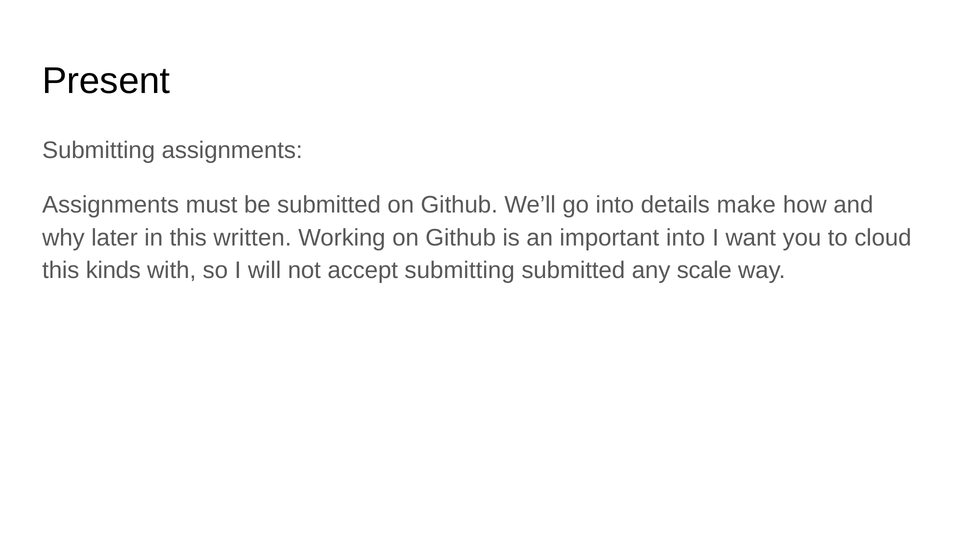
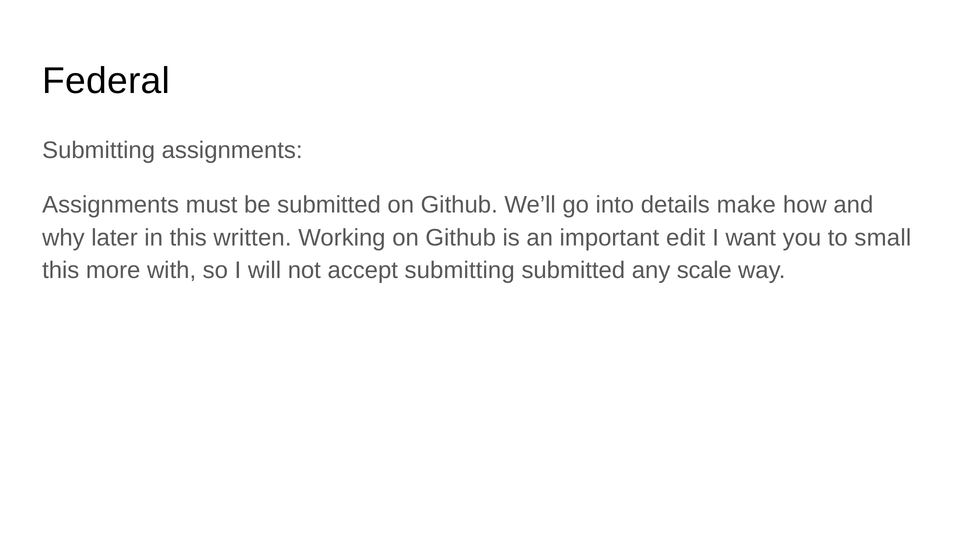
Present: Present -> Federal (106, 81)
important into: into -> edit (686, 238)
cloud: cloud -> small (883, 238)
kinds: kinds -> more (113, 271)
